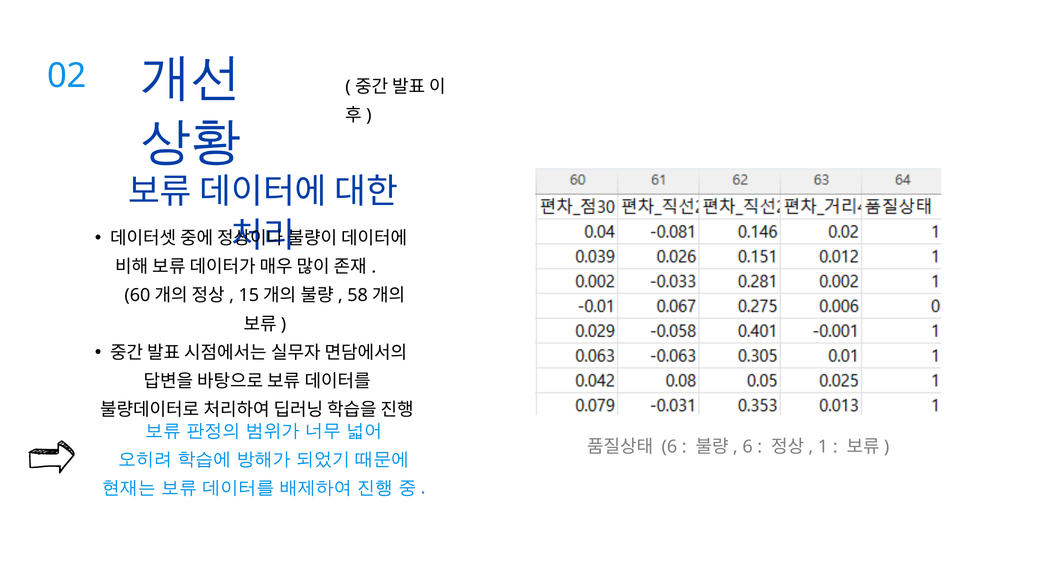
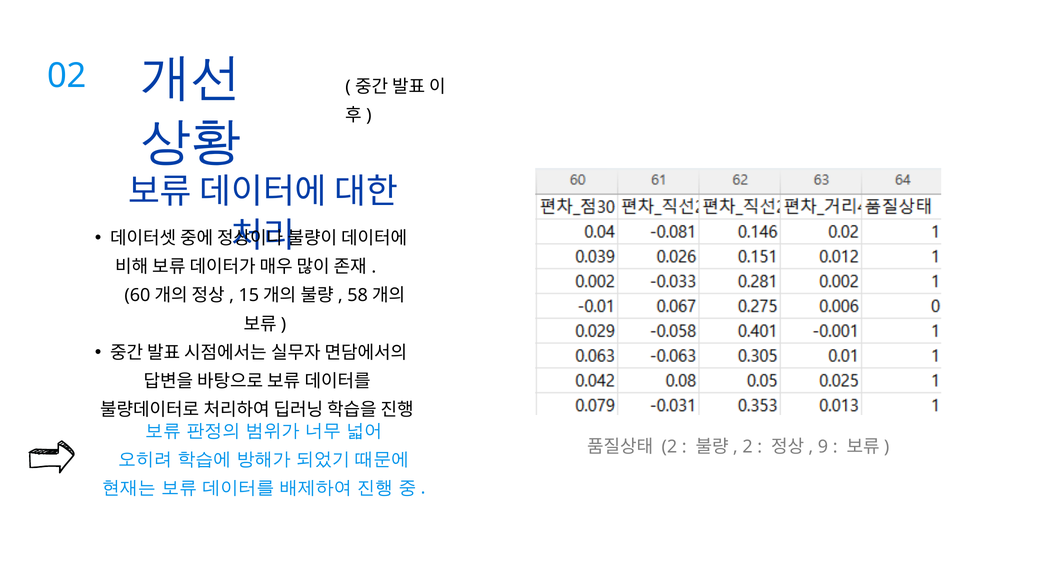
6: 6 -> 2 (669, 447)
6: 6 -> 2 (748, 447)
1: 1 -> 9 (823, 447)
